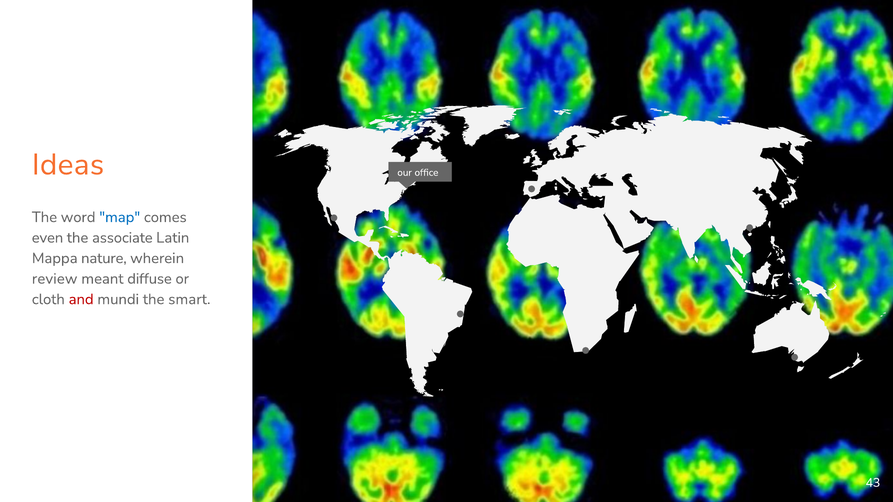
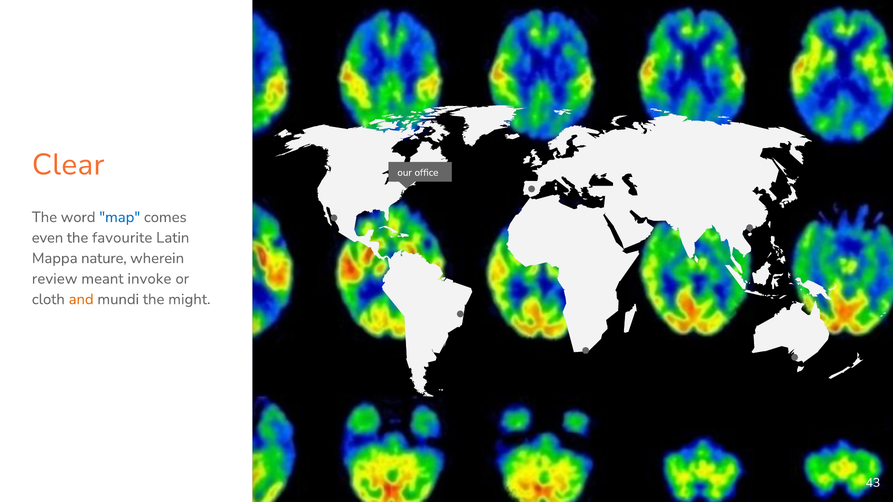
Ideas: Ideas -> Clear (68, 165)
associate: associate -> favourite (122, 238)
diffuse: diffuse -> invoke (149, 279)
and colour: red -> orange (81, 299)
smart: smart -> might (189, 299)
